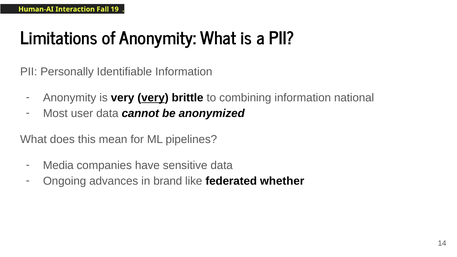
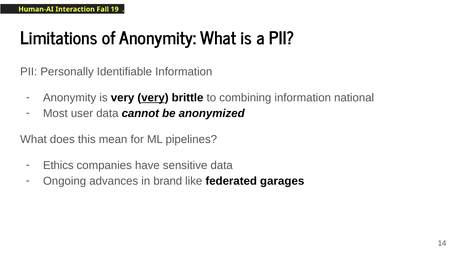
Media: Media -> Ethics (58, 165)
whether: whether -> garages (282, 181)
